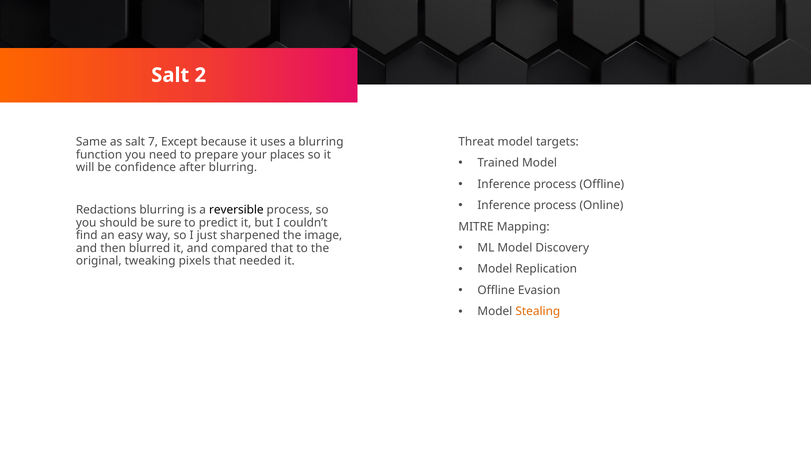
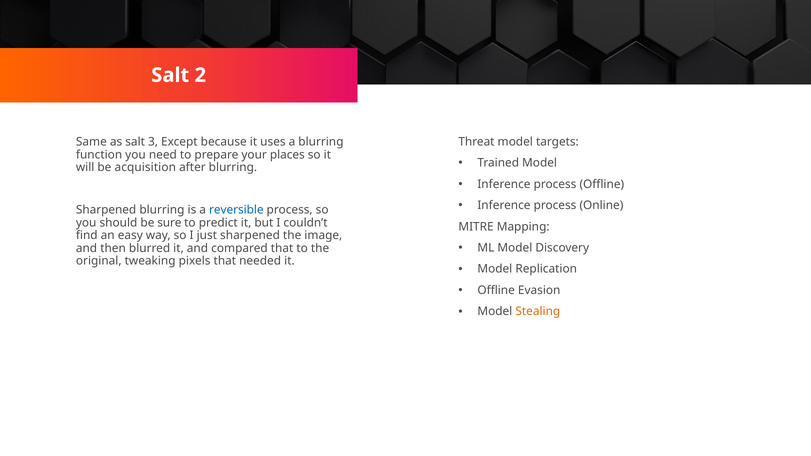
7: 7 -> 3 (153, 142)
confidence: confidence -> acquisition (145, 168)
Redactions: Redactions -> Sharpened (106, 210)
reversible colour: black -> blue (236, 210)
